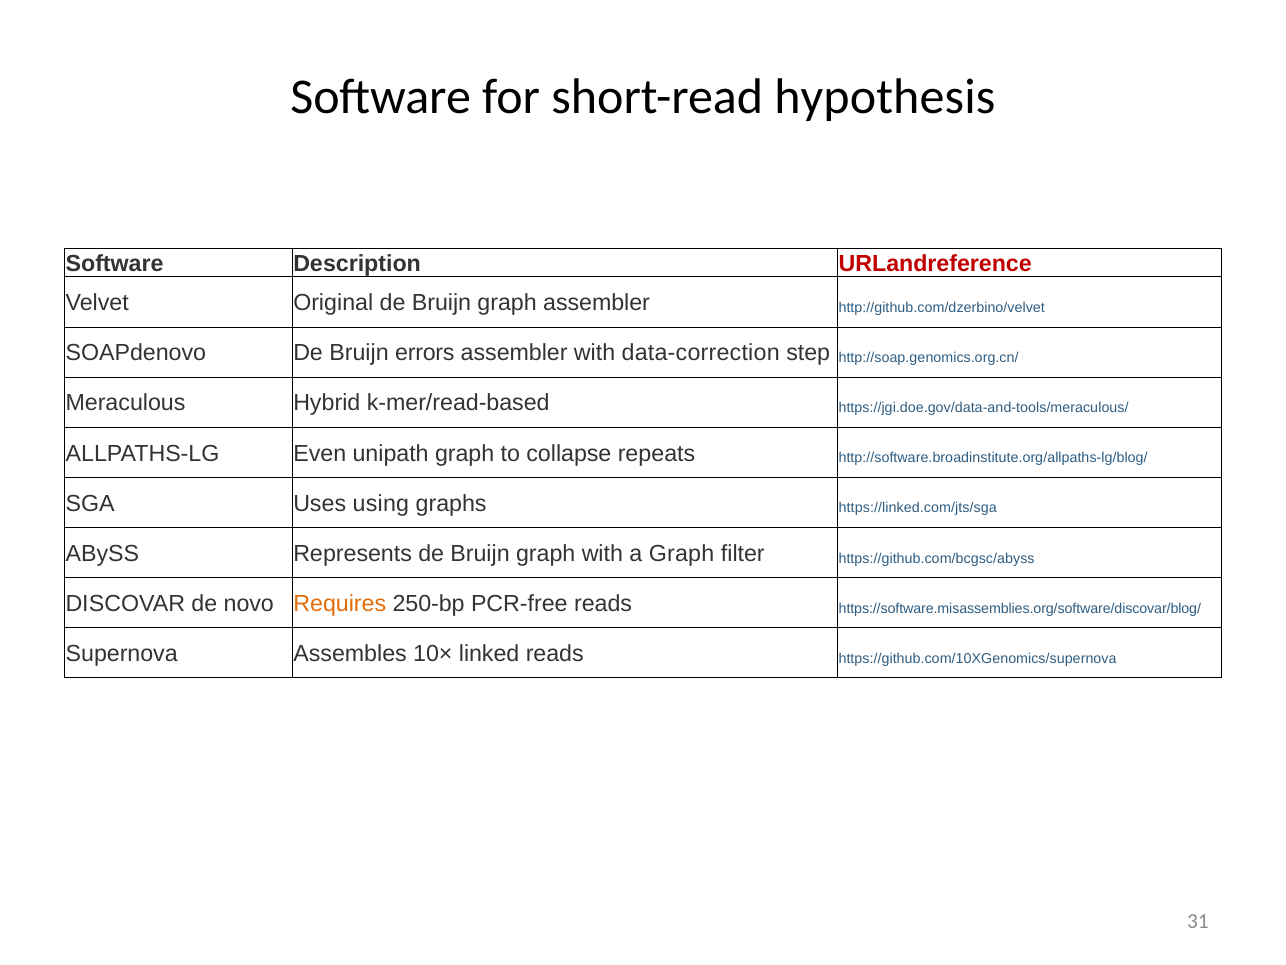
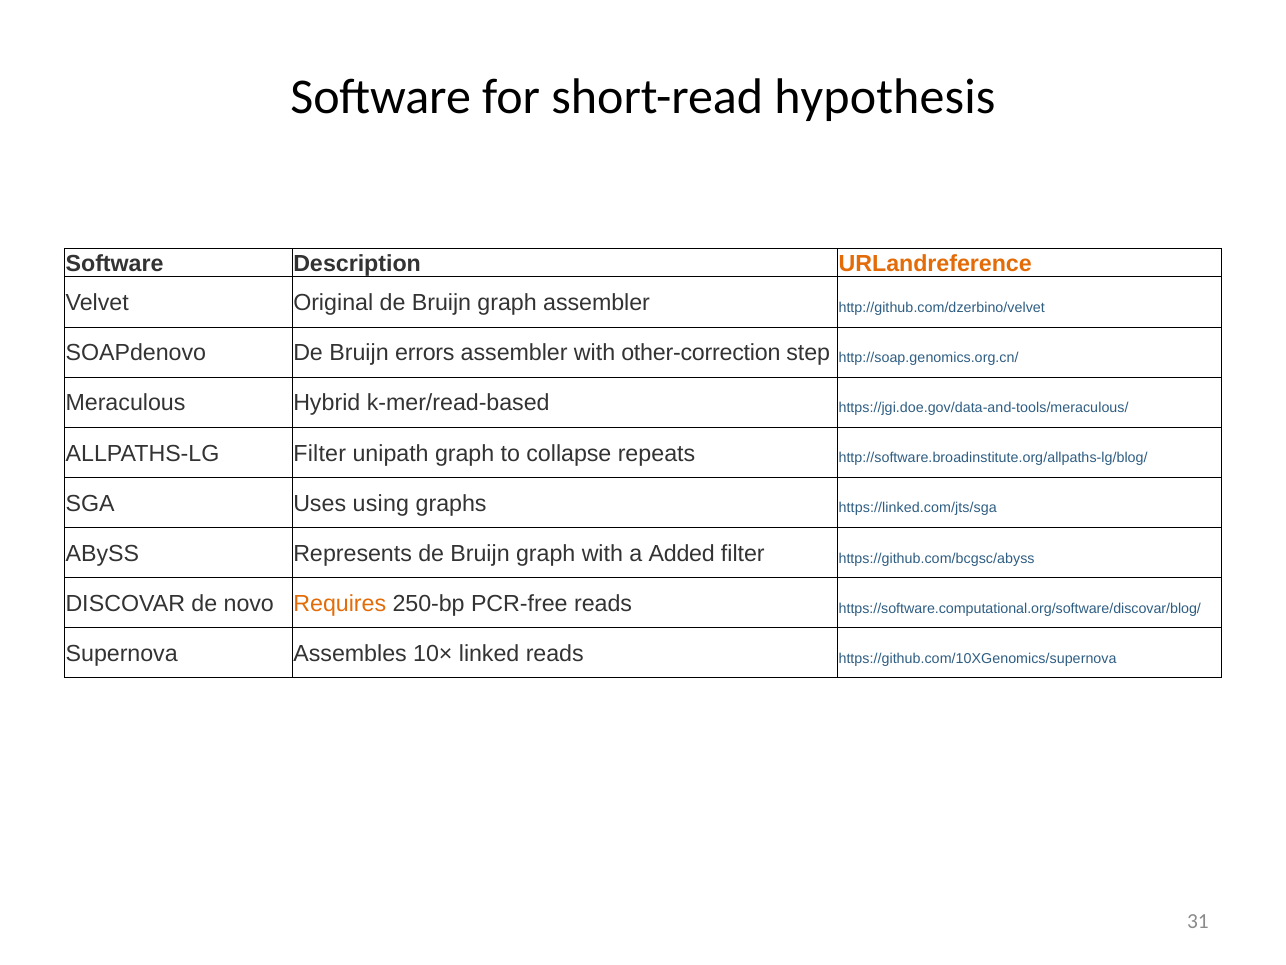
URLandreference colour: red -> orange (935, 264)
data-correction: data-correction -> other-correction (701, 353)
ALLPATHS-LG Even: Even -> Filter (320, 453)
a Graph: Graph -> Added (682, 553)
https://software.misassemblies.org/software/discovar/blog/: https://software.misassemblies.org/software/discovar/blog/ -> https://software.computational.org/software/discovar/blog/ (1020, 608)
